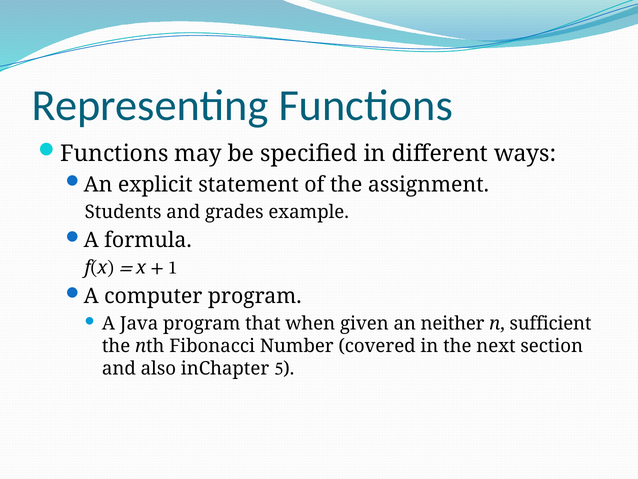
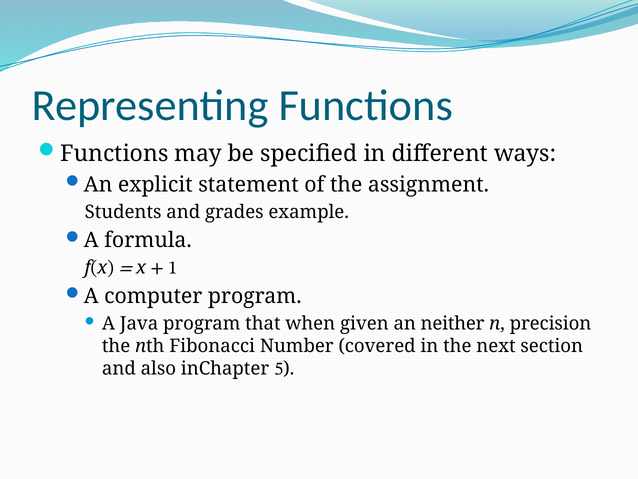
sufficient: sufficient -> precision (550, 323)
